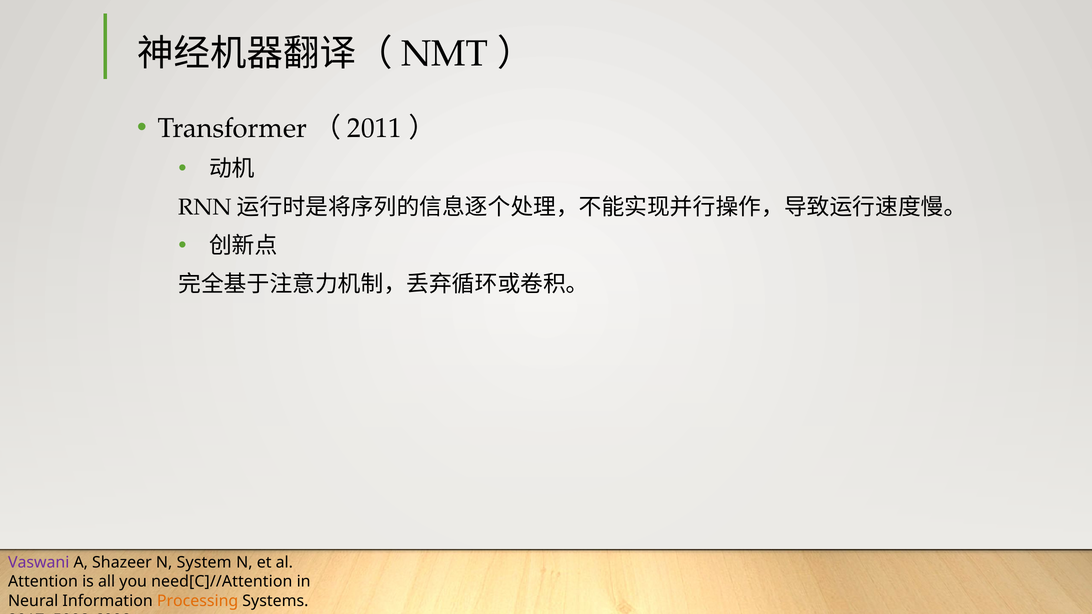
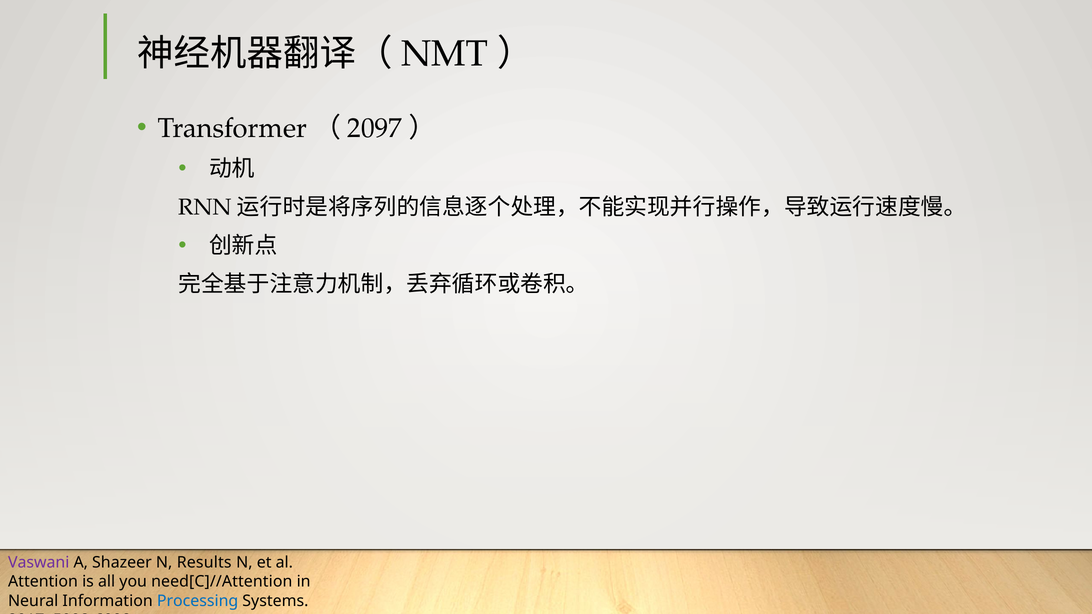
2011: 2011 -> 2097 (375, 128)
System: System -> Results (204, 563)
Processing colour: orange -> blue (198, 601)
